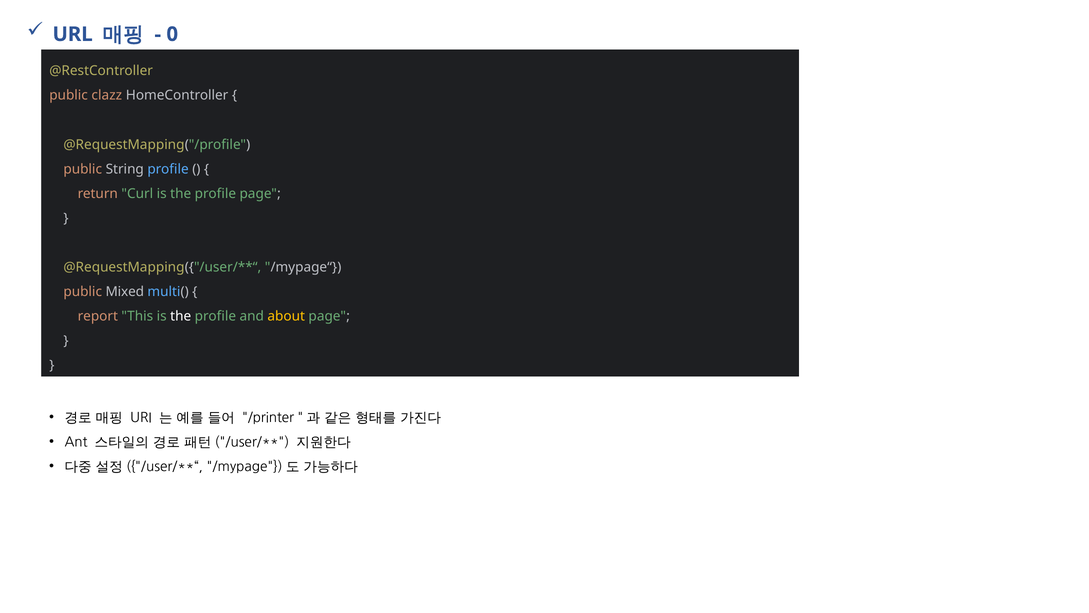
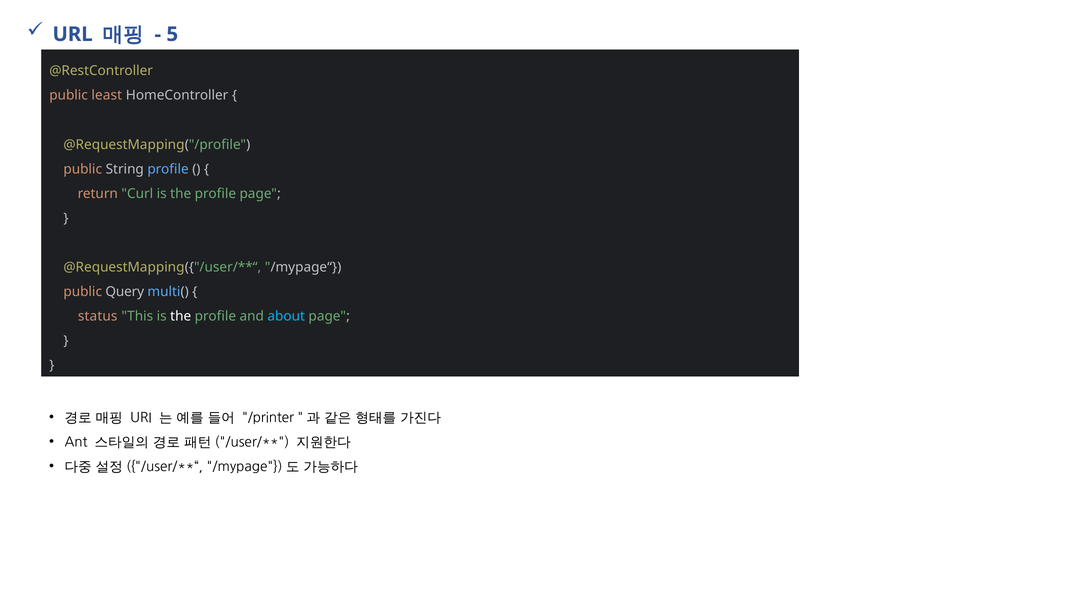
0: 0 -> 5 (172, 34)
clazz: clazz -> least (107, 95)
Mixed: Mixed -> Query (125, 291)
report: report -> status (98, 316)
about colour: yellow -> light blue (286, 316)
